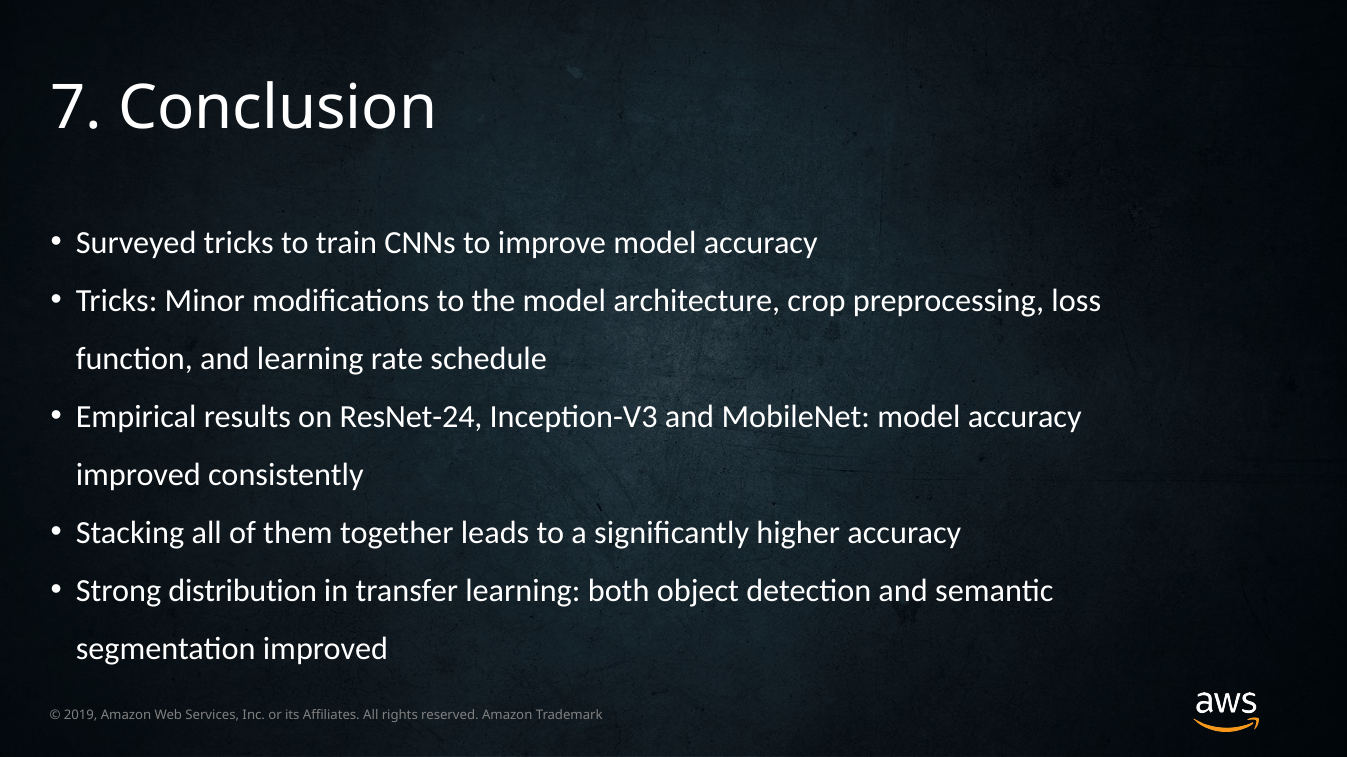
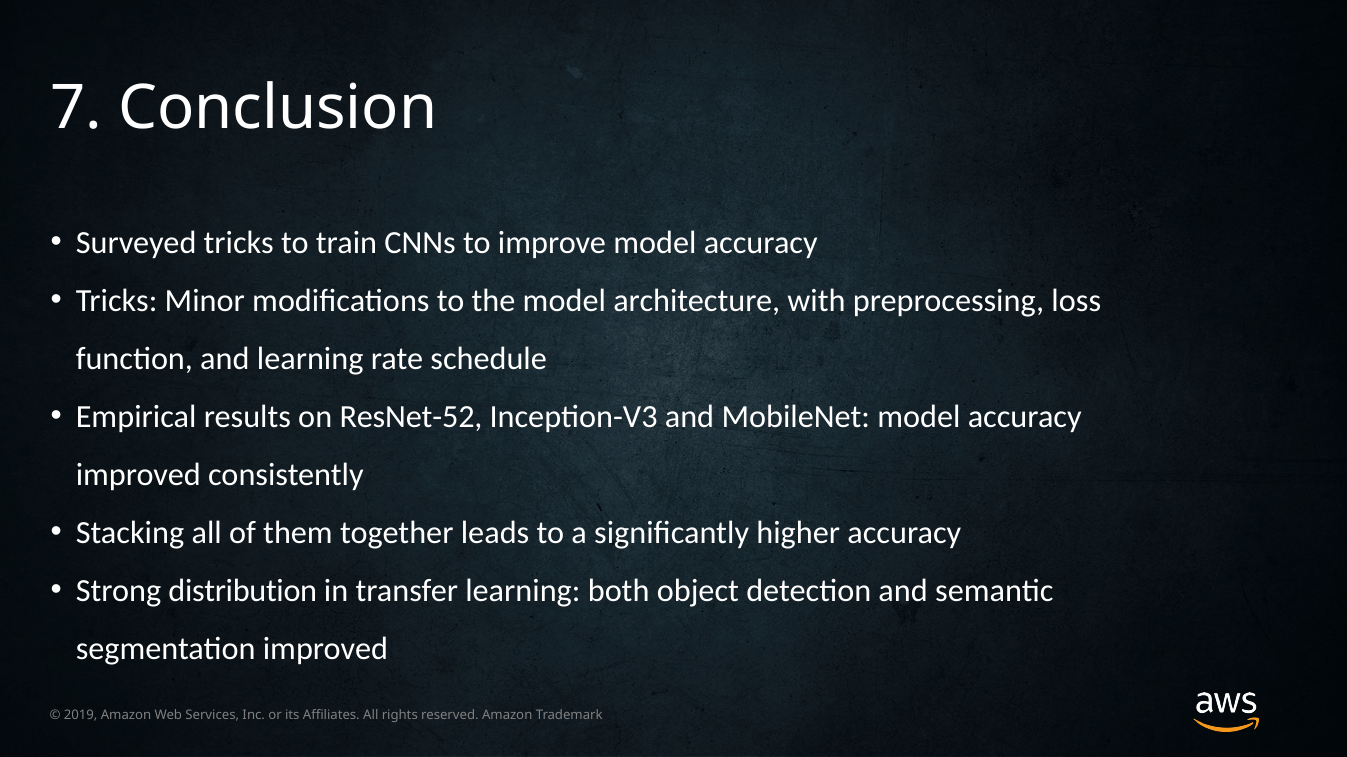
crop: crop -> with (816, 301)
ResNet-24: ResNet-24 -> ResNet-52 (411, 417)
